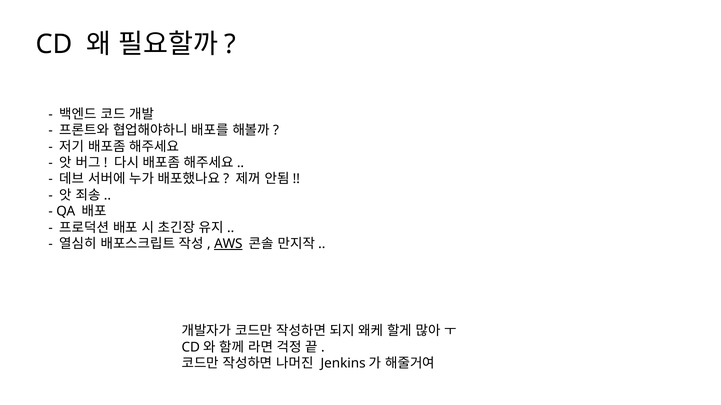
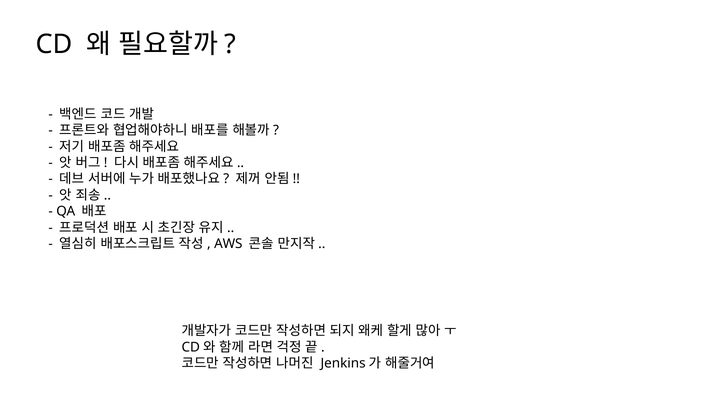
AWS underline: present -> none (228, 244)
